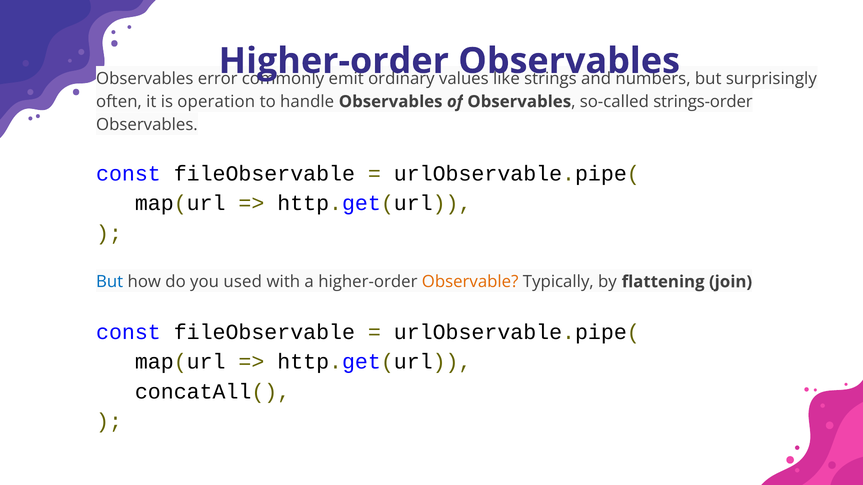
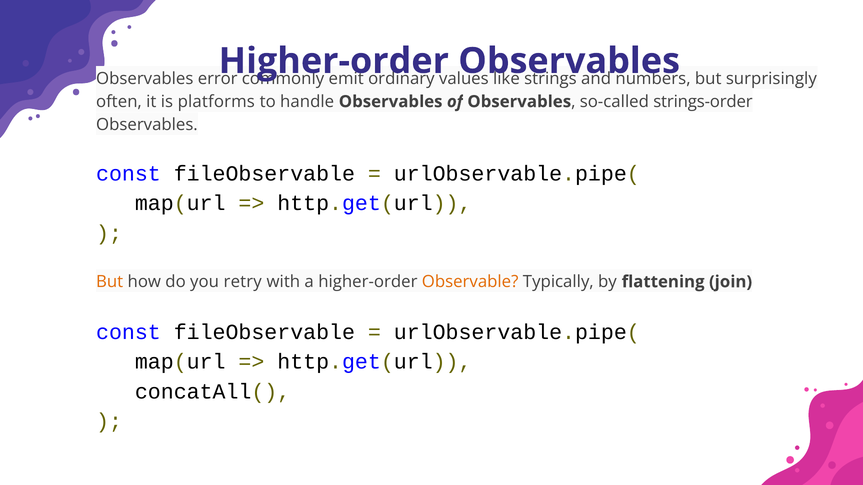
operation: operation -> platforms (216, 102)
But colour: blue -> orange (110, 282)
used: used -> retry (243, 282)
